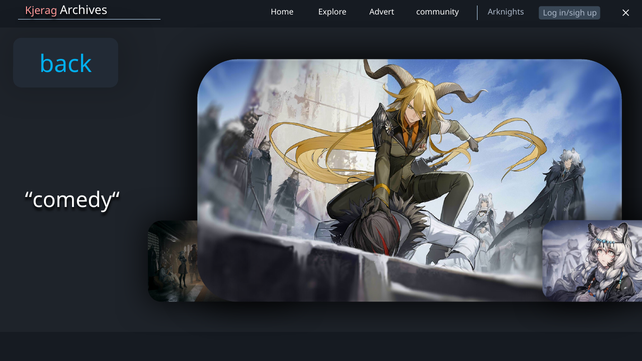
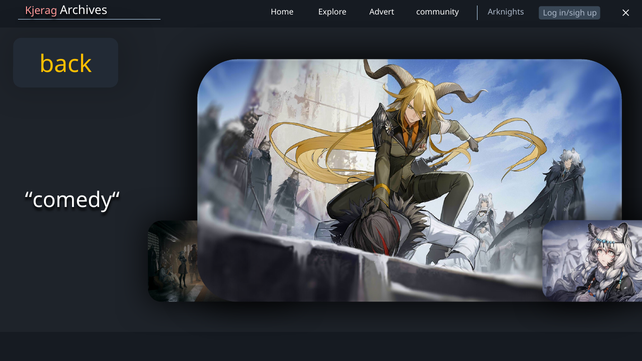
back colour: light blue -> yellow (66, 64)
